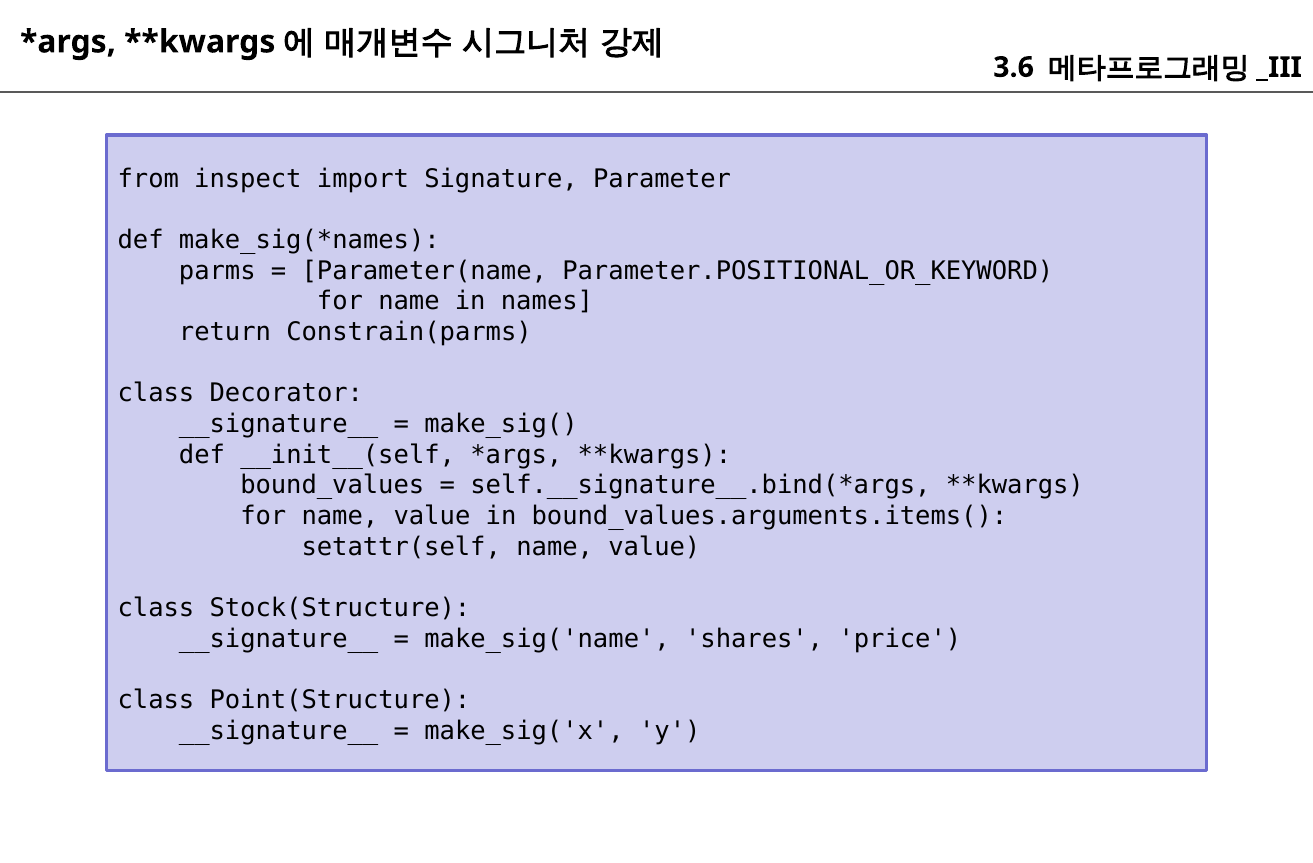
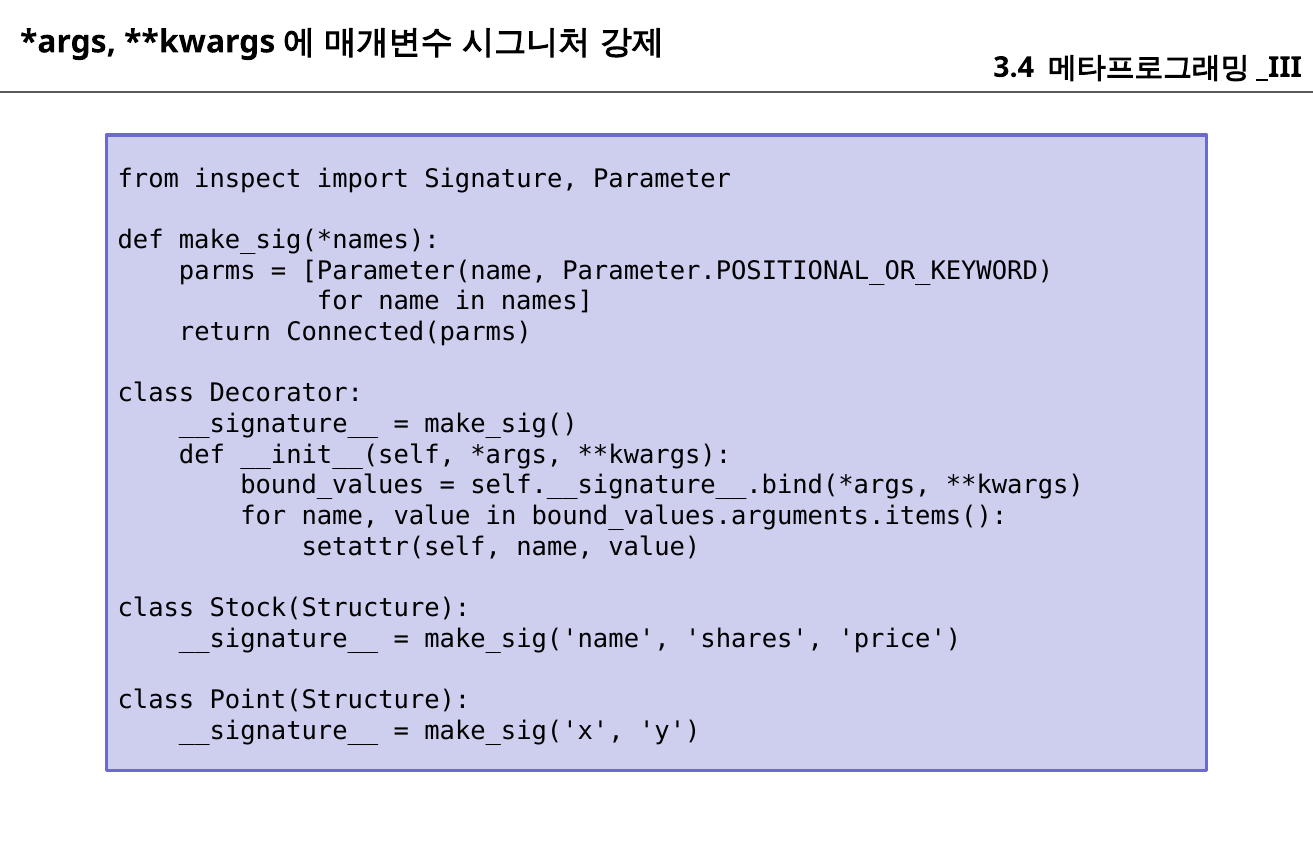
3.6: 3.6 -> 3.4 (1014, 67)
Constrain(parms: Constrain(parms -> Connected(parms (409, 332)
